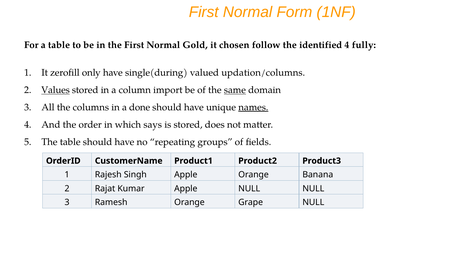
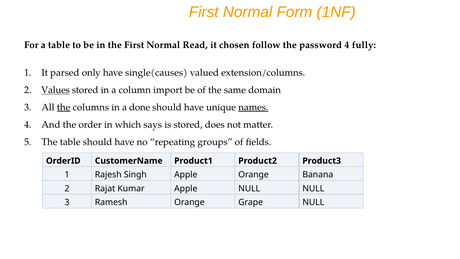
Gold: Gold -> Read (195, 45)
identified: identified -> password (321, 45)
zerofill: zerofill -> parsed (65, 73)
single(during: single(during -> single(causes (156, 73)
updation/columns: updation/columns -> extension/columns (263, 73)
same underline: present -> none (235, 90)
the underline: none -> present (64, 107)
